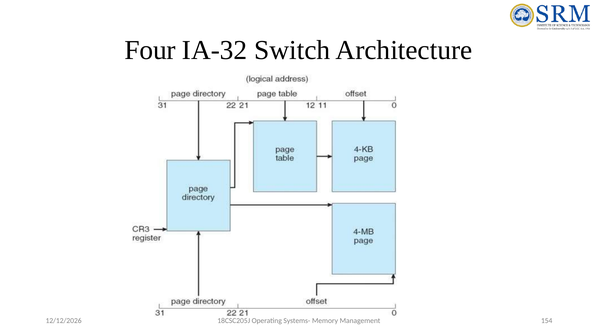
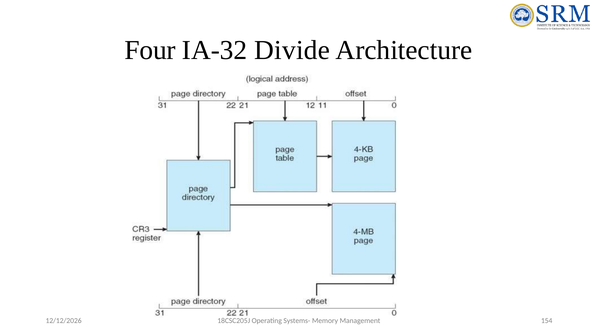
Switch: Switch -> Divide (292, 50)
